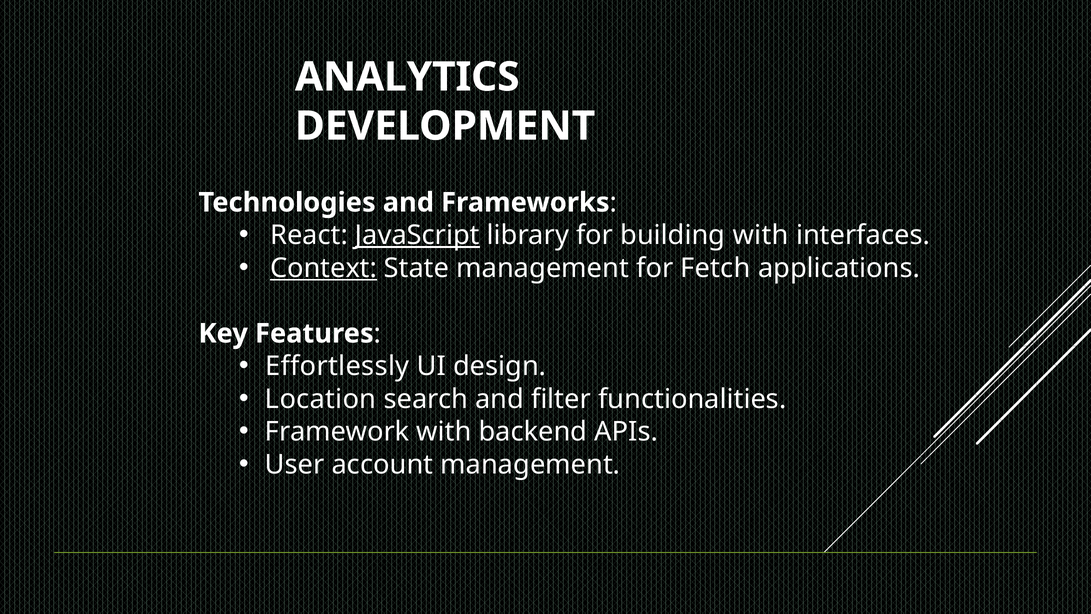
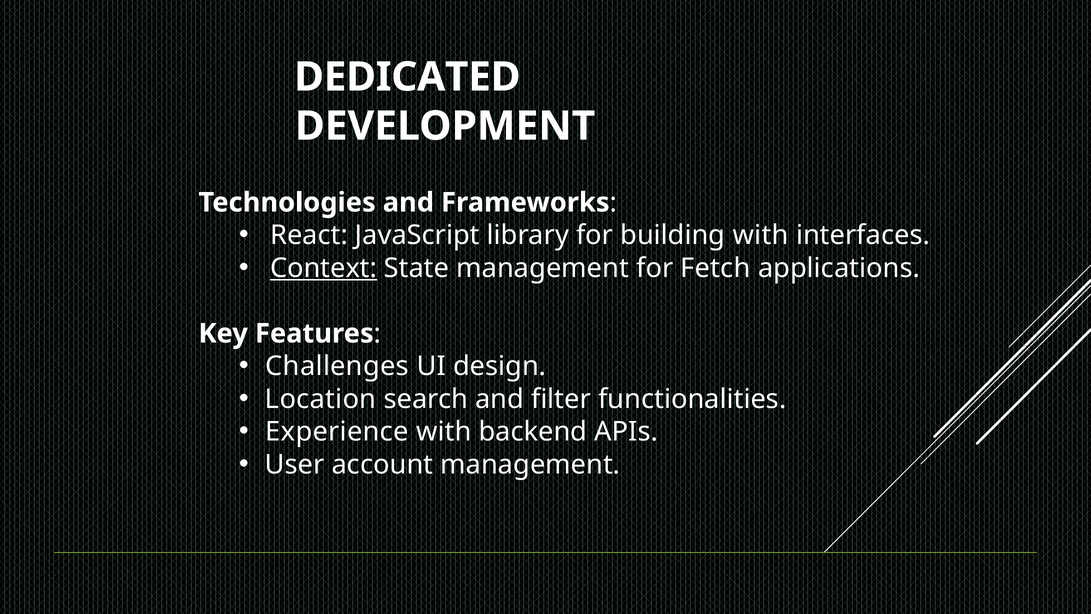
ANALYTICS: ANALYTICS -> DEDICATED (407, 77)
JavaScript underline: present -> none (417, 235)
Effortlessly: Effortlessly -> Challenges (337, 366)
Framework: Framework -> Experience (337, 432)
